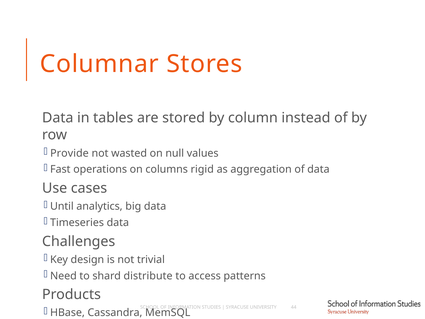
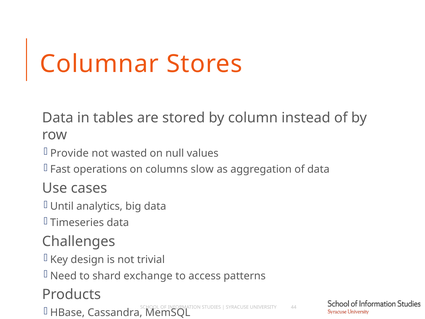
rigid: rigid -> slow (202, 169)
distribute: distribute -> exchange (148, 276)
